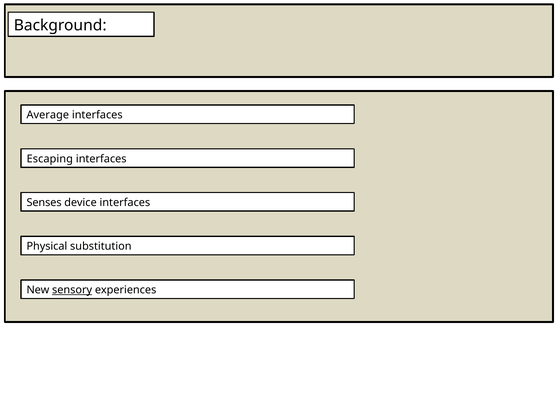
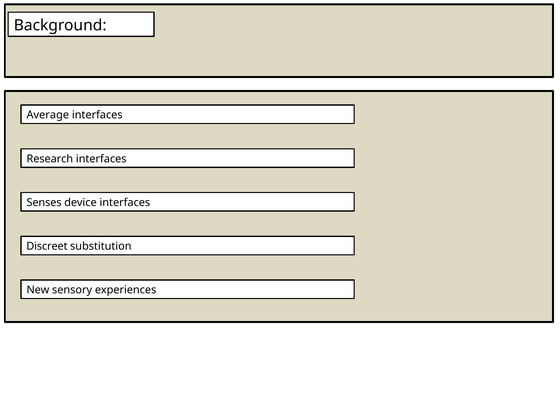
Escaping: Escaping -> Research (50, 159)
Physical: Physical -> Discreet (47, 246)
sensory underline: present -> none (72, 290)
